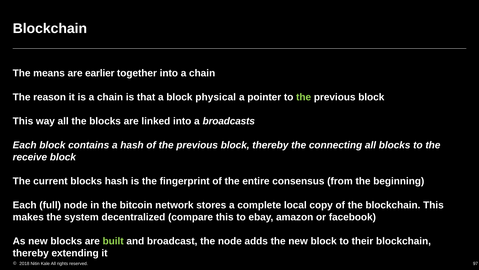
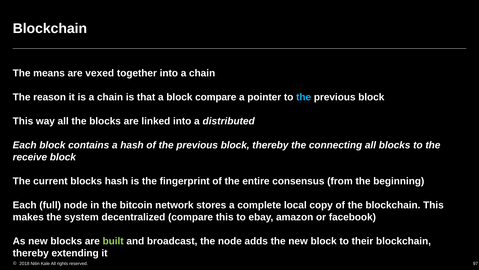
earlier: earlier -> vexed (100, 73)
block physical: physical -> compare (216, 97)
the colour: light green -> light blue (304, 97)
broadcasts: broadcasts -> distributed (229, 121)
